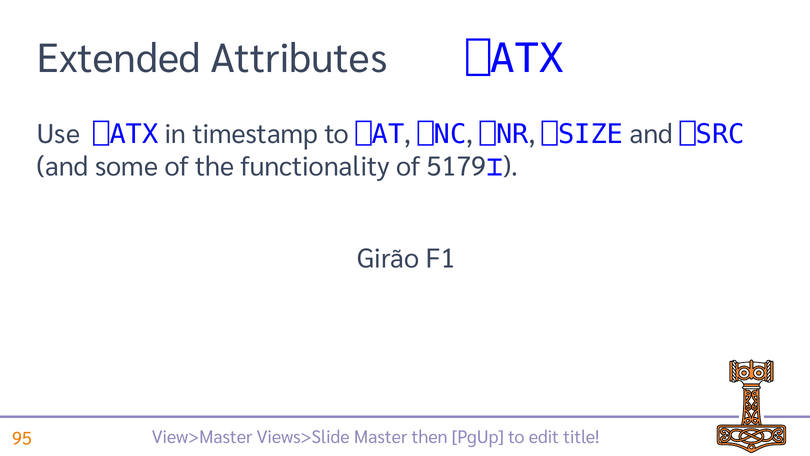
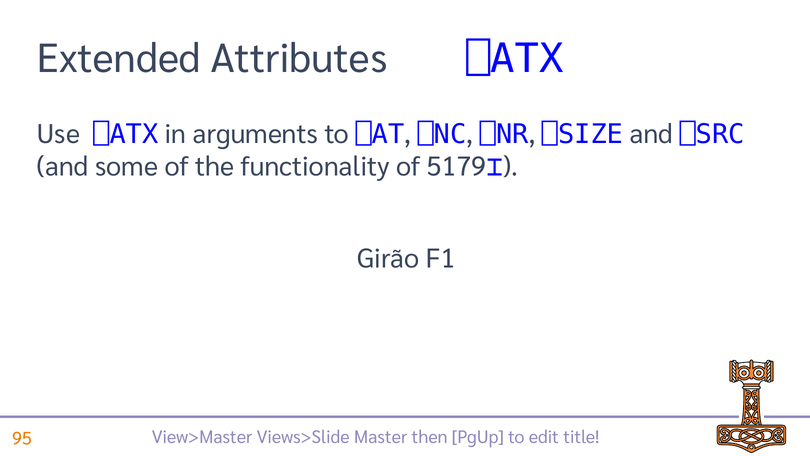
timestamp: timestamp -> arguments (255, 134)
